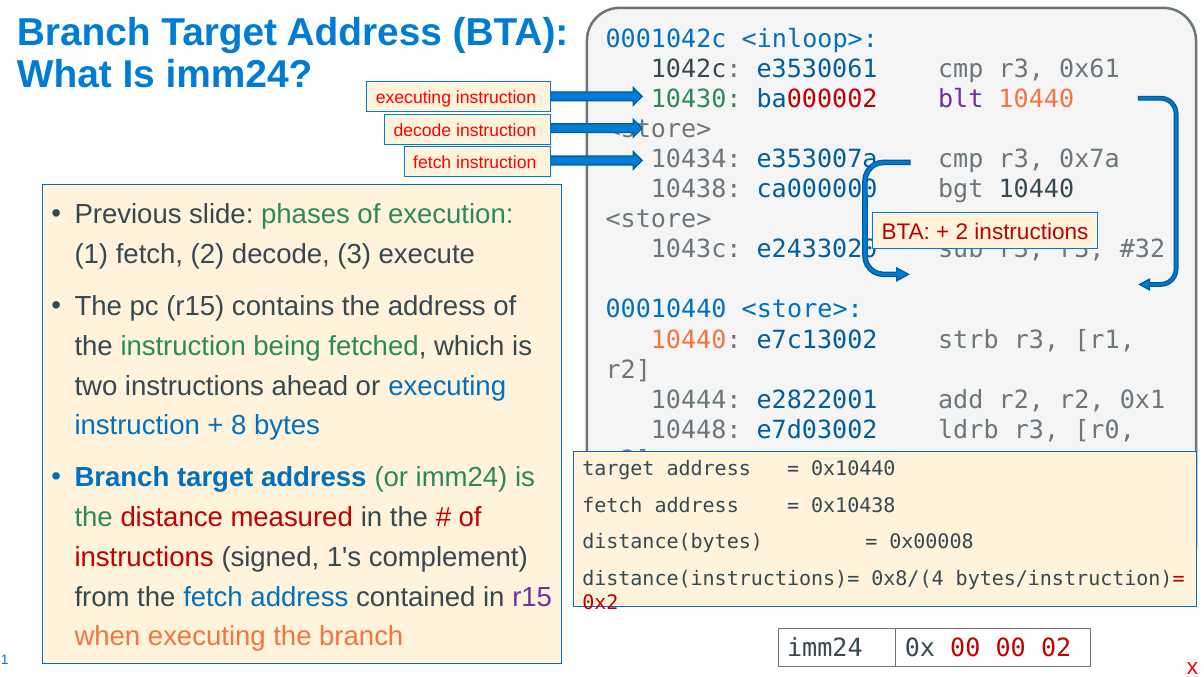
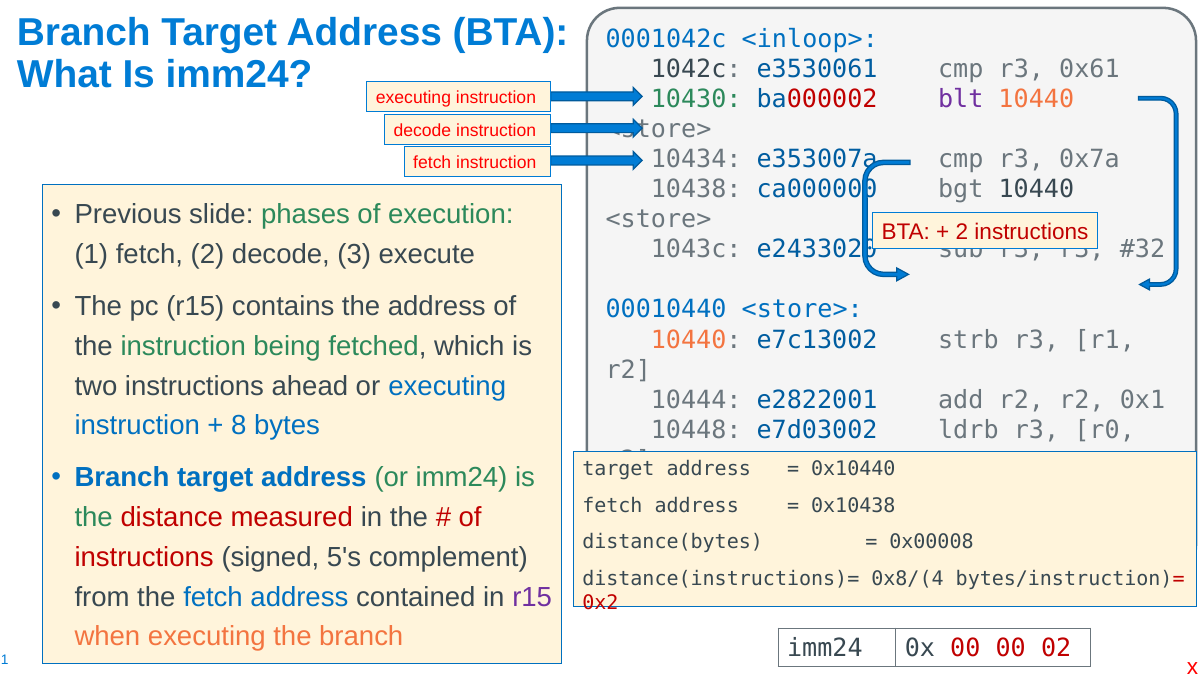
1's: 1's -> 5's (344, 557)
